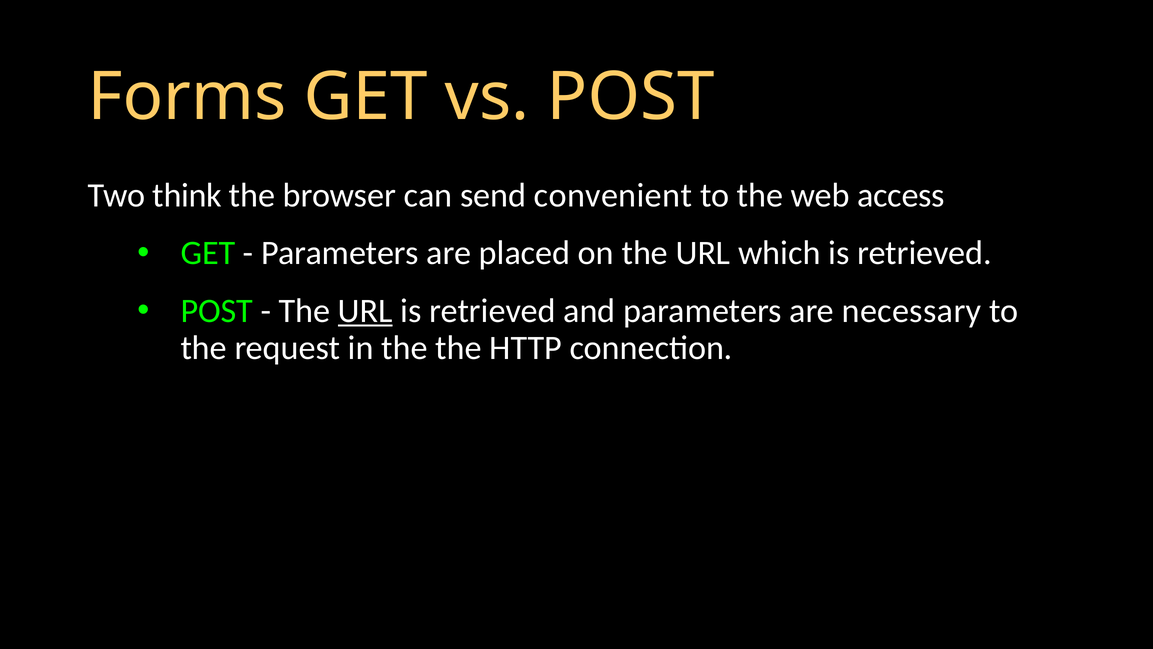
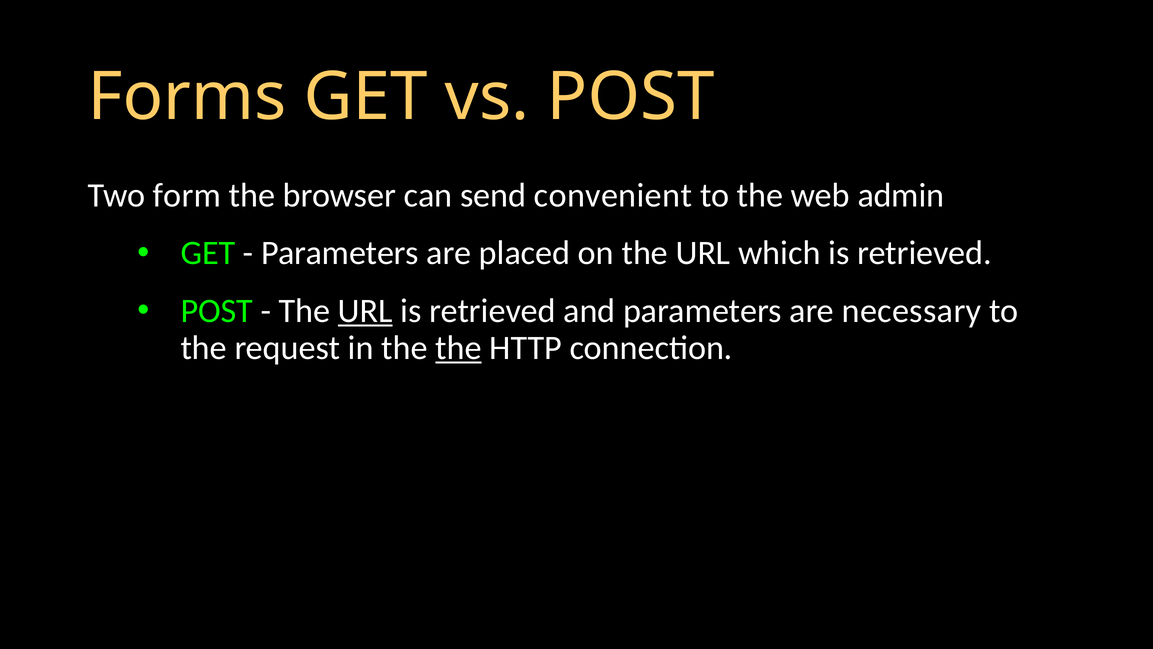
think: think -> form (187, 195)
access: access -> admin (901, 195)
the underline: none -> present (458, 348)
